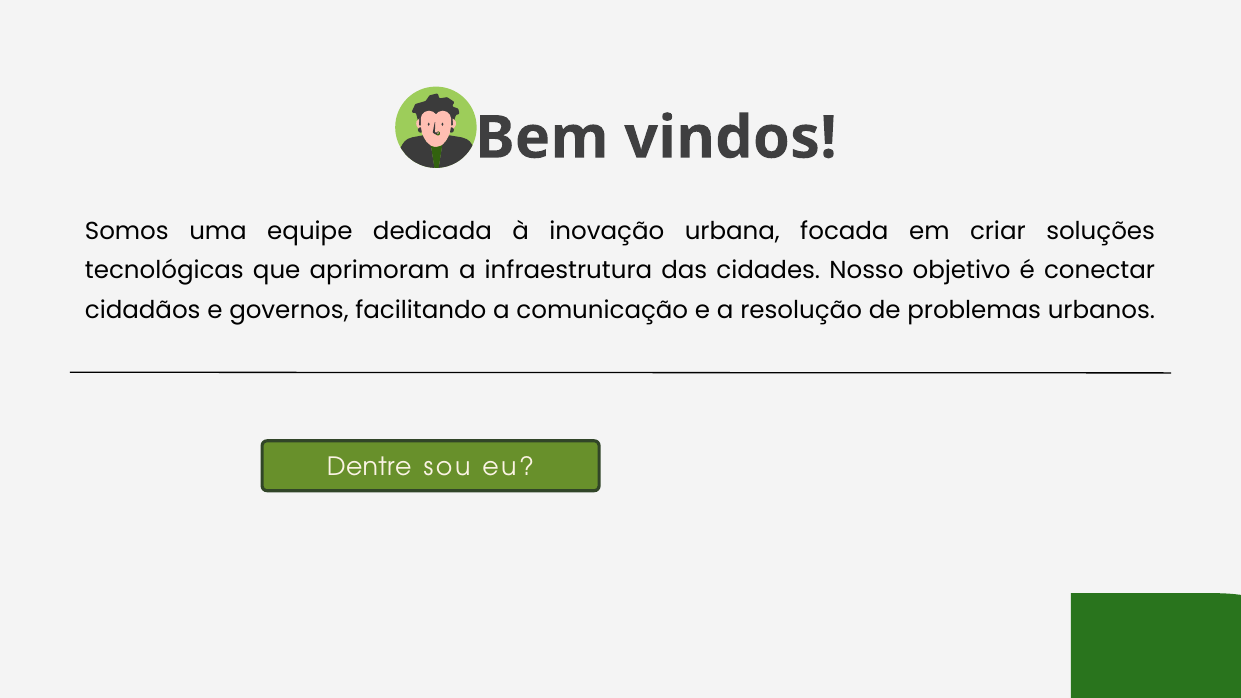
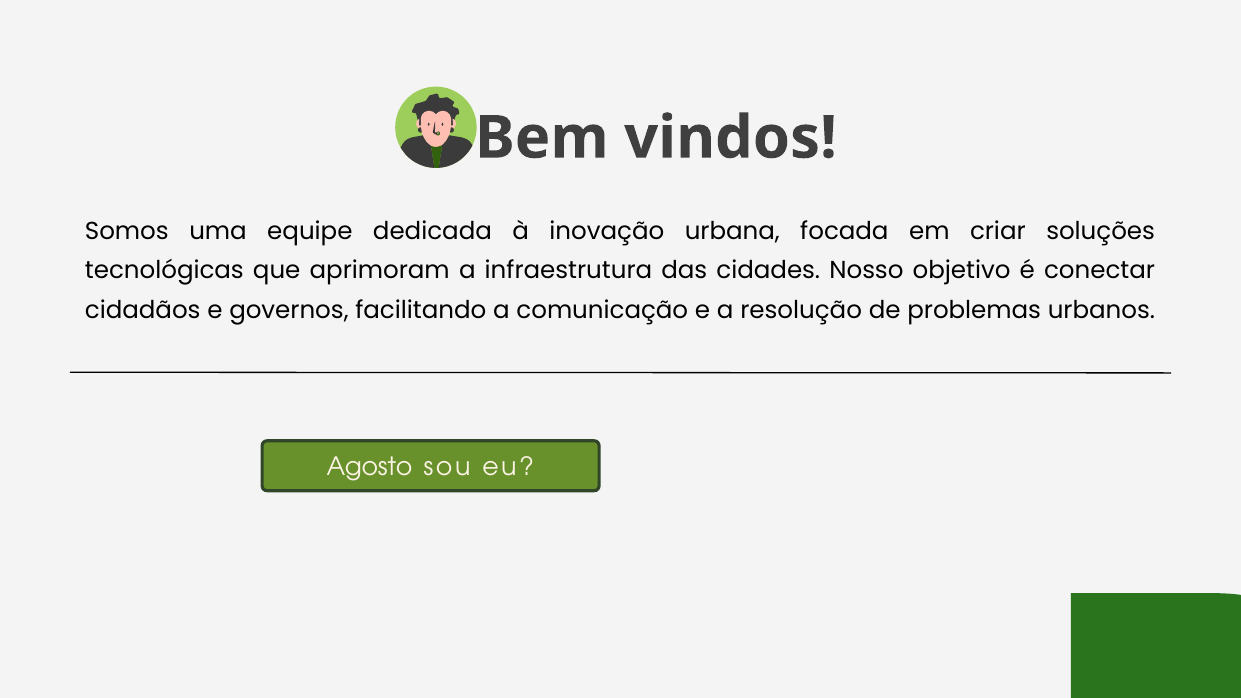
Dentre: Dentre -> Agosto (369, 467)
